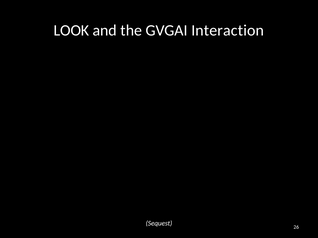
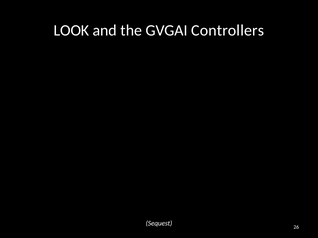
Interaction: Interaction -> Controllers (228, 31)
